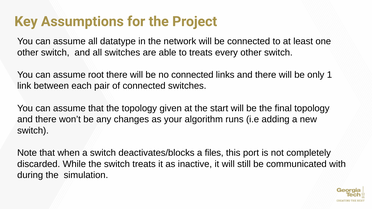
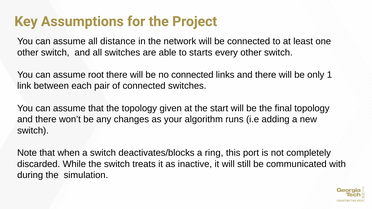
datatype: datatype -> distance (118, 41)
to treats: treats -> starts (201, 53)
files: files -> ring (214, 153)
